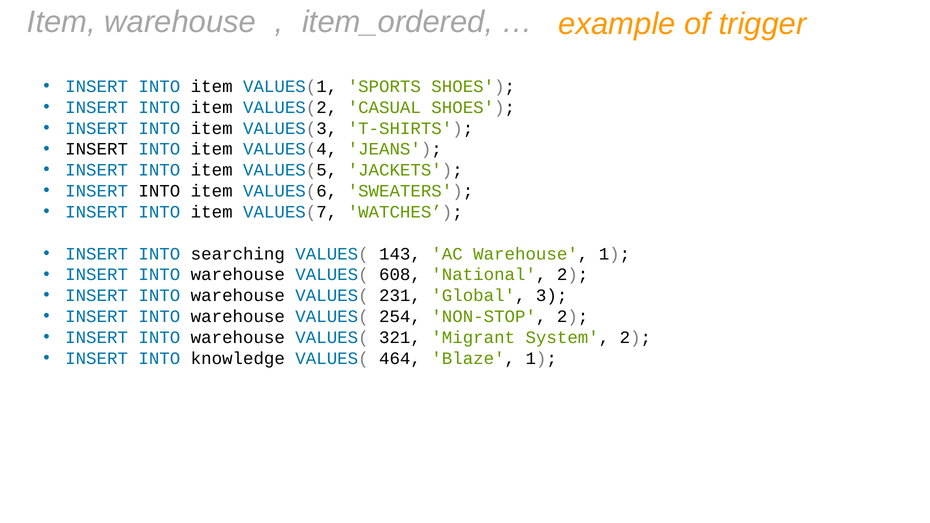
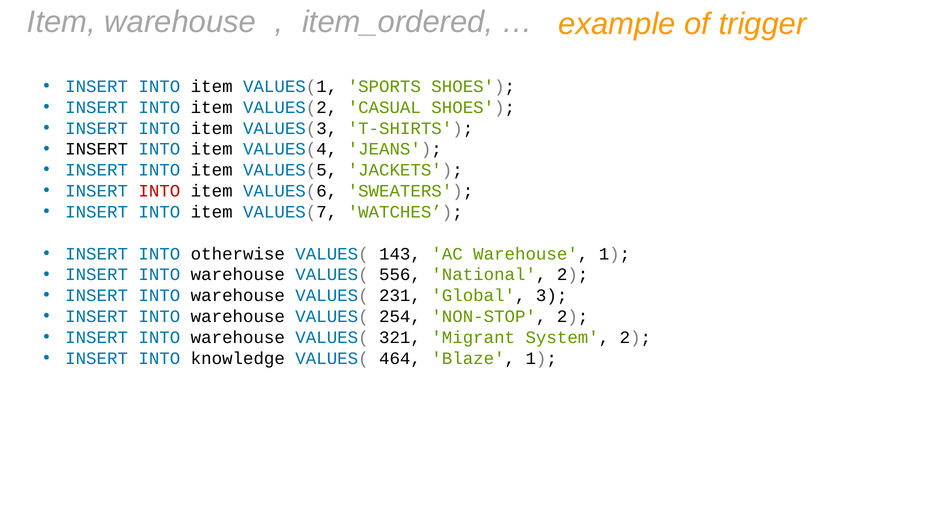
INTO colour: black -> red (159, 191)
searching: searching -> otherwise (238, 254)
608: 608 -> 556 (400, 275)
